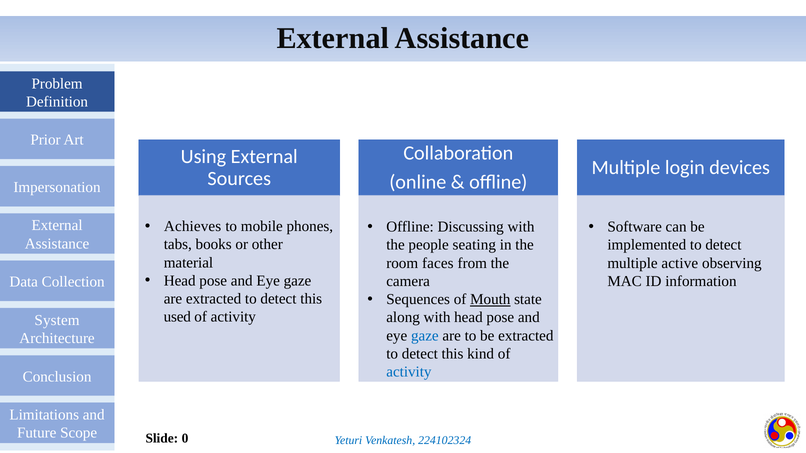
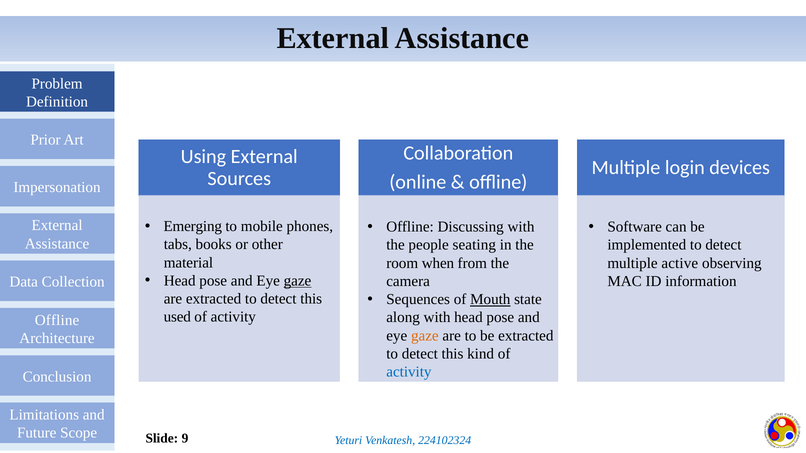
Achieves: Achieves -> Emerging (193, 227)
faces: faces -> when (438, 263)
gaze underline: none -> present (297, 281)
System: System -> Offline (57, 320)
gaze colour: blue -> orange (425, 336)
0: 0 -> 9 (185, 439)
